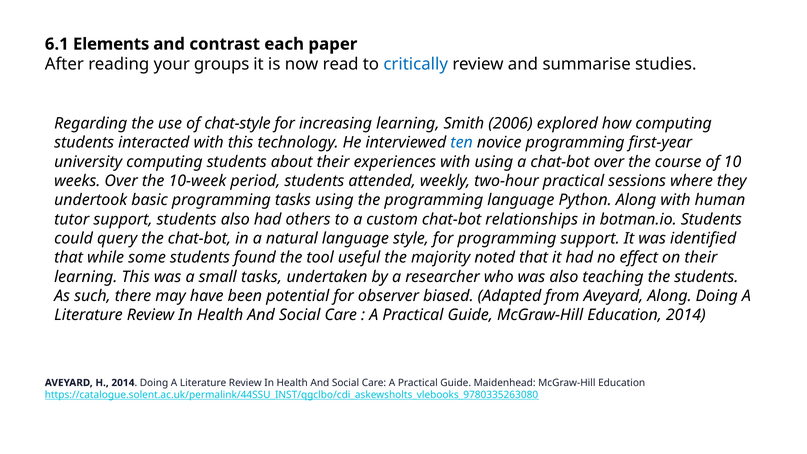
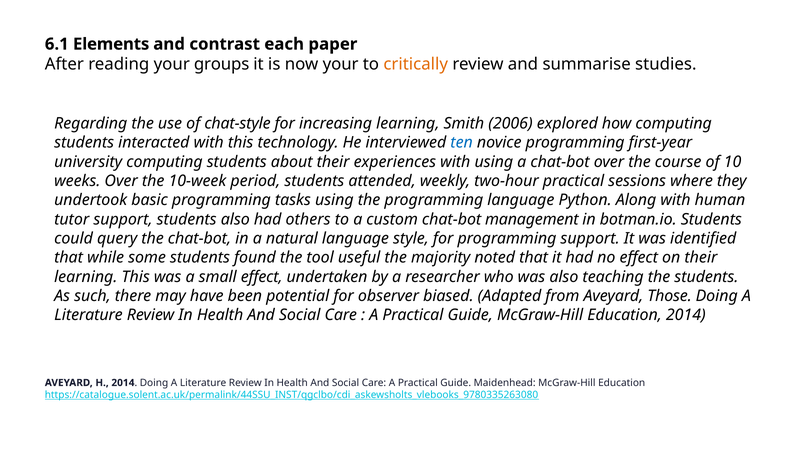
now read: read -> your (341, 64)
critically colour: blue -> orange (416, 64)
relationships: relationships -> management (532, 219)
small tasks: tasks -> effect (262, 277)
Aveyard Along: Along -> Those (670, 296)
